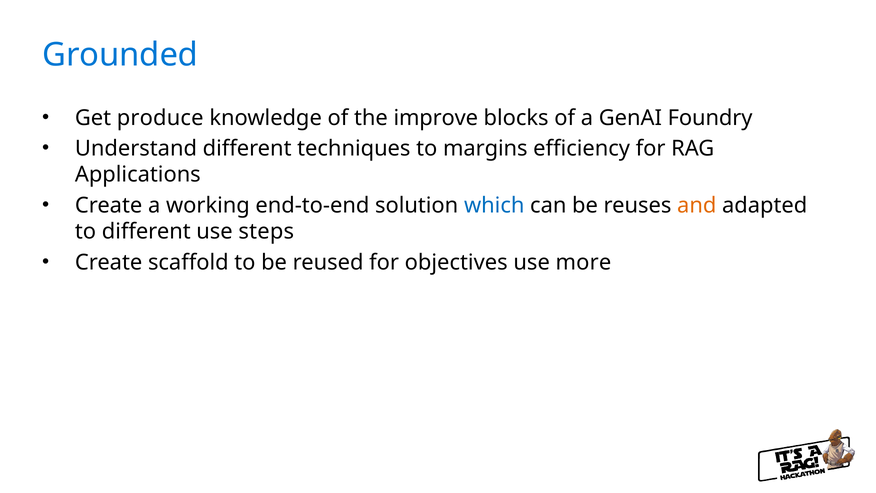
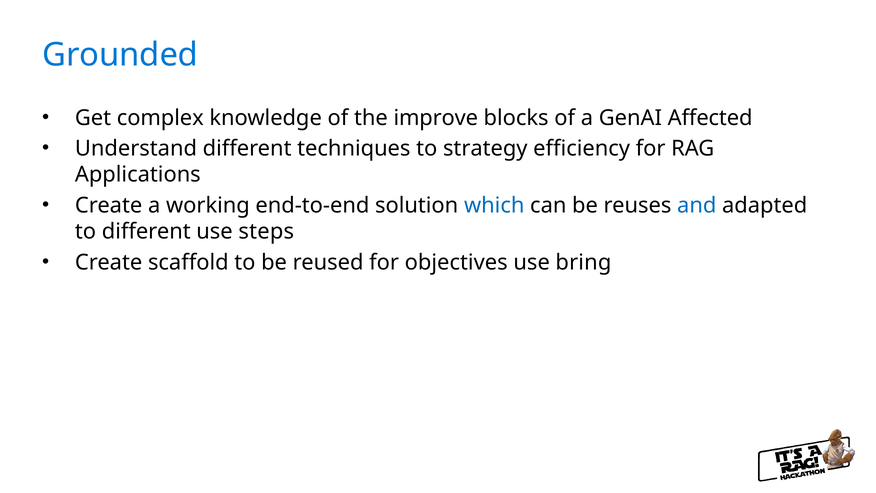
produce: produce -> complex (160, 118)
Foundry: Foundry -> Affected (710, 118)
margins: margins -> strategy (485, 148)
and colour: orange -> blue (697, 205)
more: more -> bring (583, 262)
